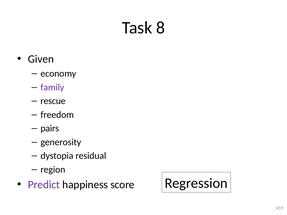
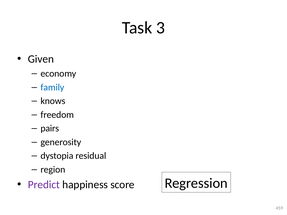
8: 8 -> 3 (161, 28)
family colour: purple -> blue (52, 87)
rescue: rescue -> knows (53, 101)
